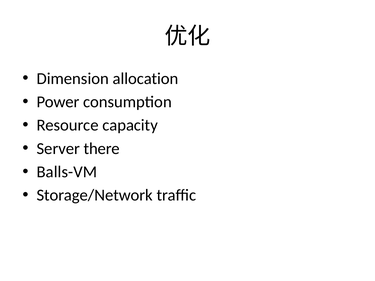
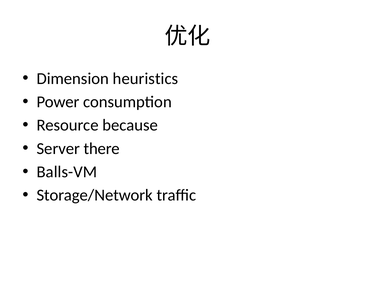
allocation: allocation -> heuristics (145, 79)
capacity: capacity -> because (130, 125)
